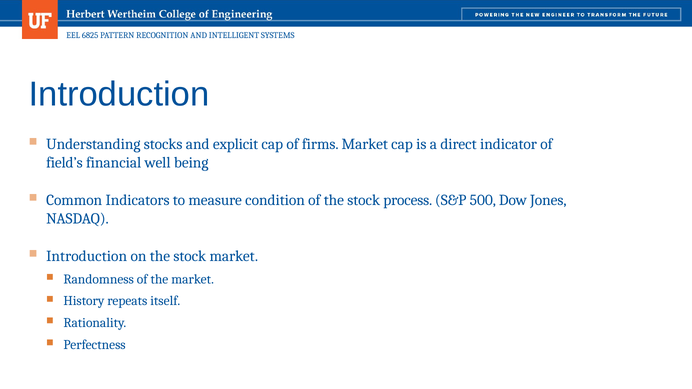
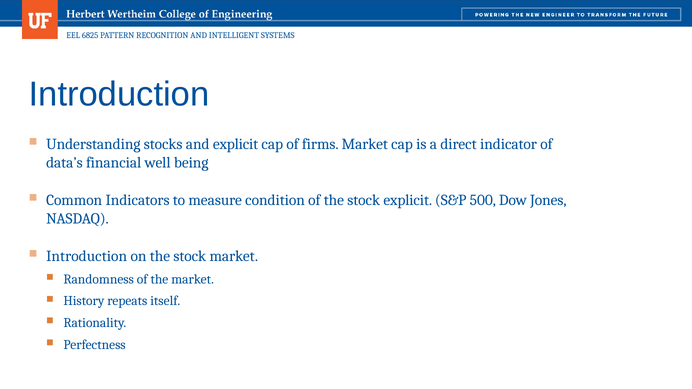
field’s: field’s -> data’s (64, 163)
stock process: process -> explicit (408, 200)
